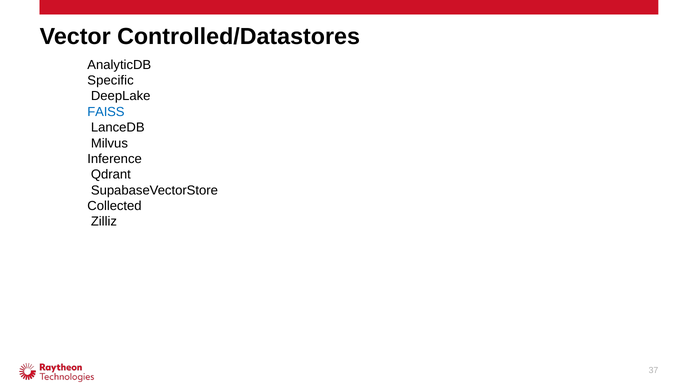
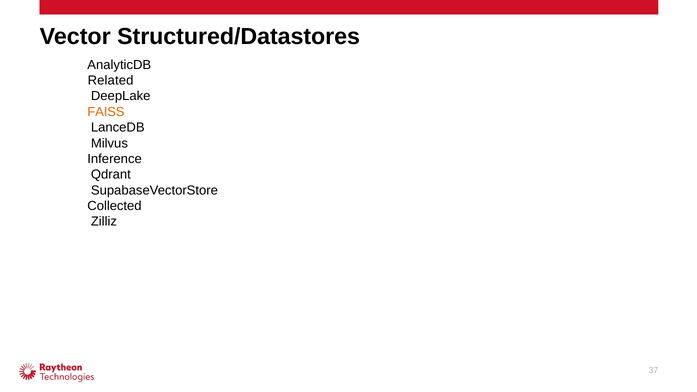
Controlled/Datastores: Controlled/Datastores -> Structured/Datastores (239, 37)
Specific: Specific -> Related (111, 80)
FAISS colour: blue -> orange (106, 112)
